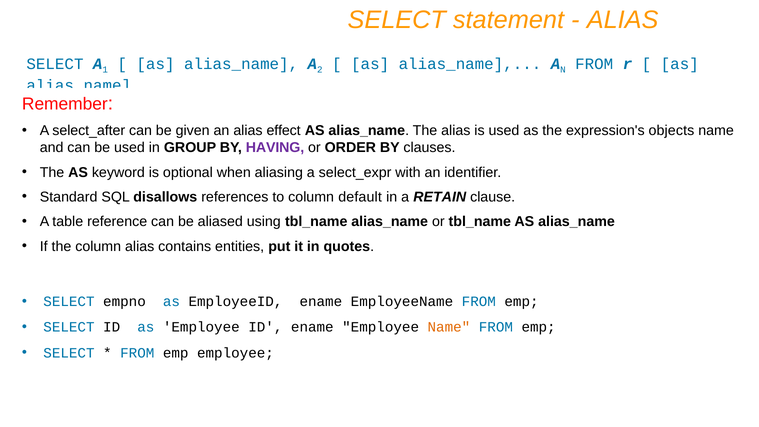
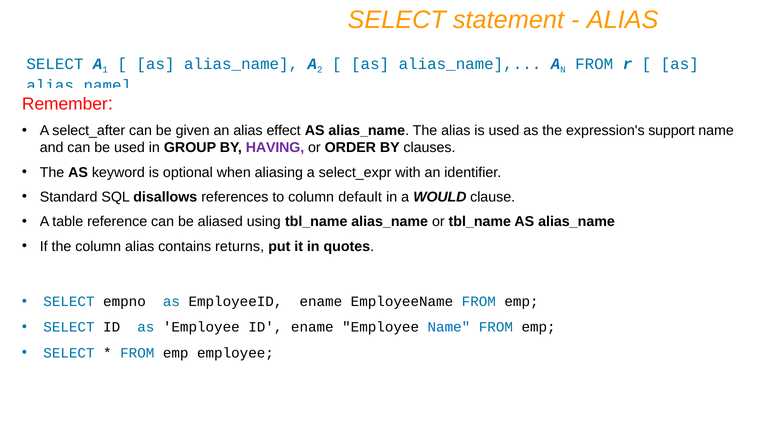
objects: objects -> support (672, 131)
RETAIN: RETAIN -> WOULD (440, 197)
entities: entities -> returns (240, 246)
Name colour: orange -> blue (449, 327)
